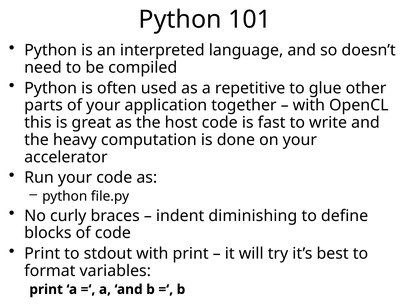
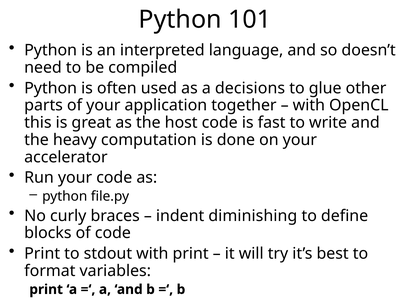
repetitive: repetitive -> decisions (250, 88)
